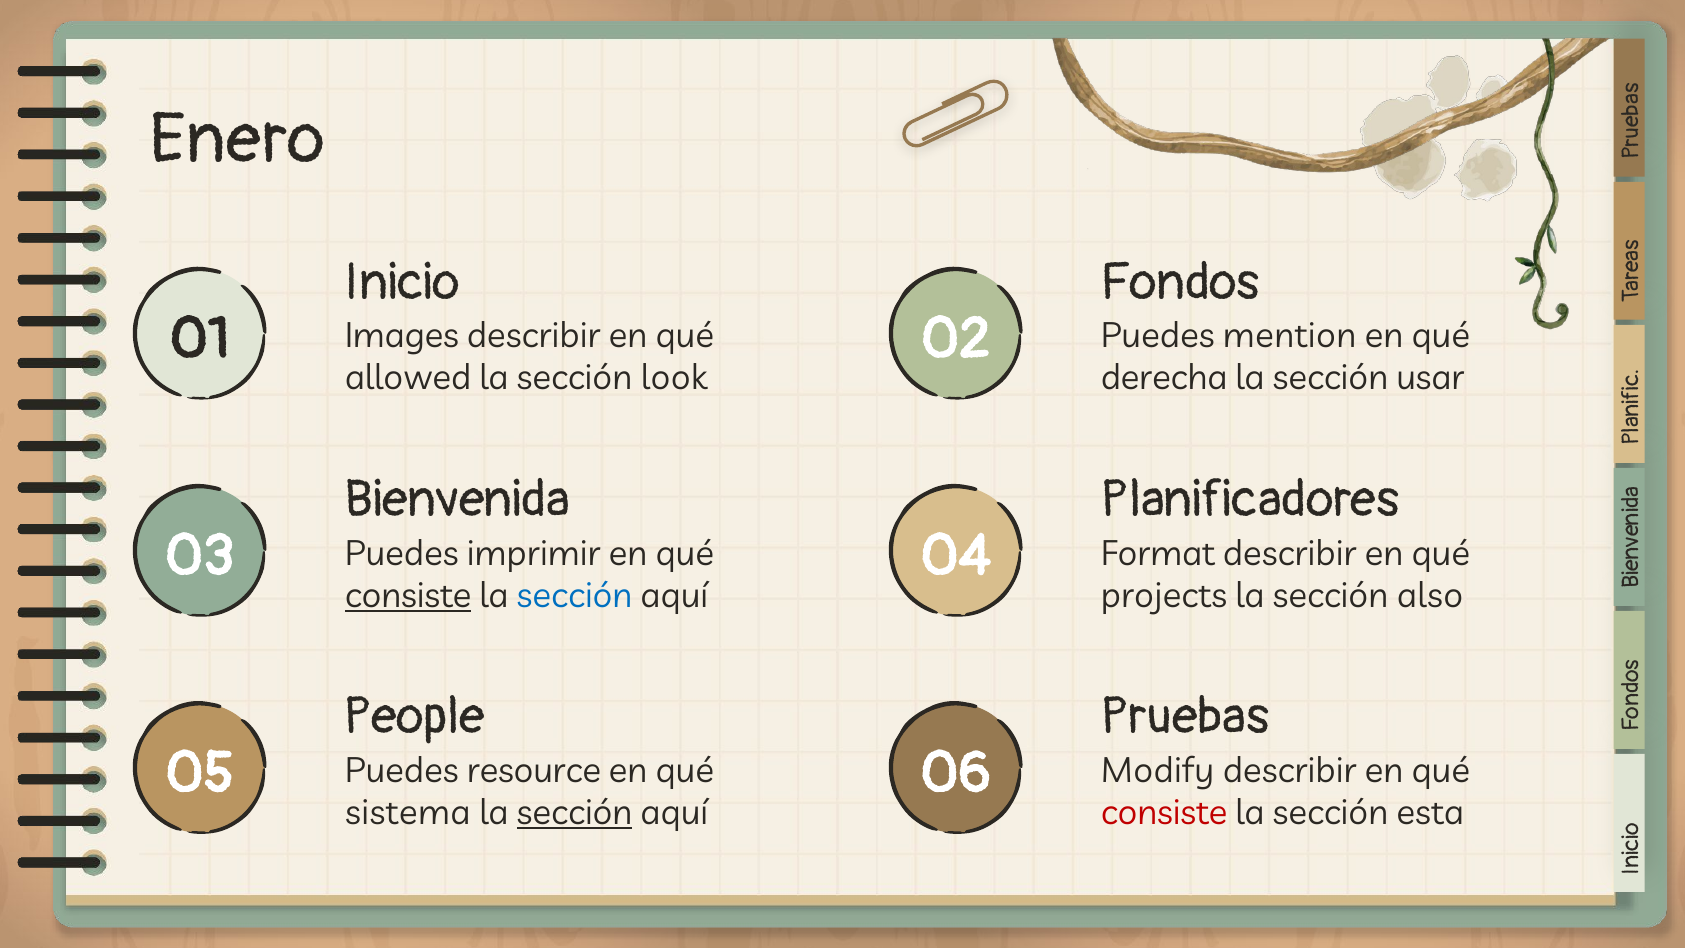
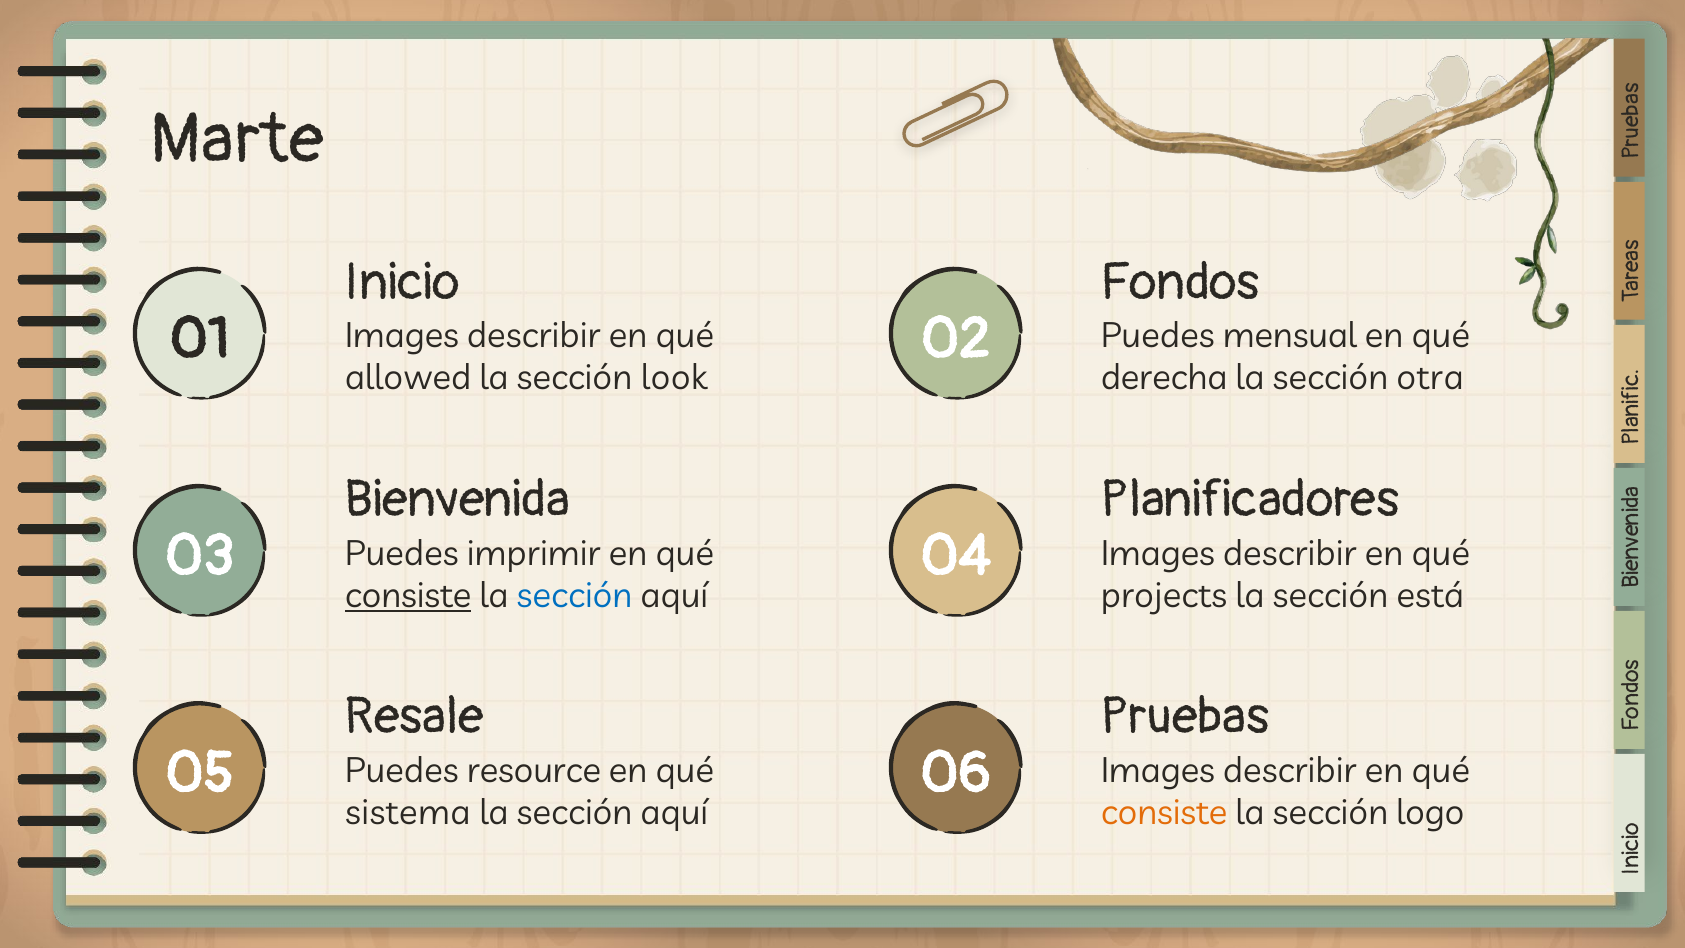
Enero: Enero -> Marte (237, 140)
mention: mention -> mensual (1290, 336)
usar: usar -> otra (1430, 378)
Format: Format -> Images (1158, 553)
also: also -> está (1430, 595)
People: People -> Resale (414, 717)
Modify: Modify -> Images (1158, 770)
sección underline: present -> none (575, 813)
consiste colour: red -> orange (1164, 813)
esta: esta -> logo (1430, 813)
